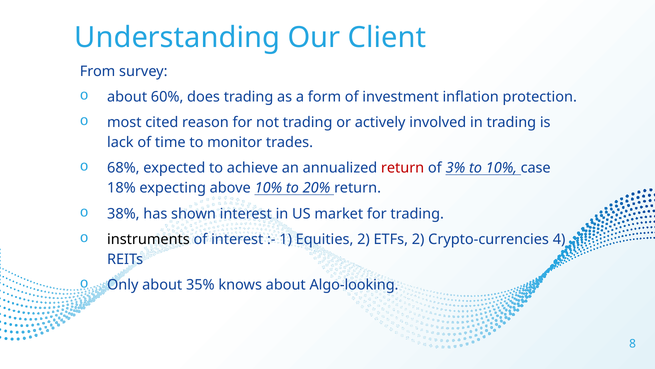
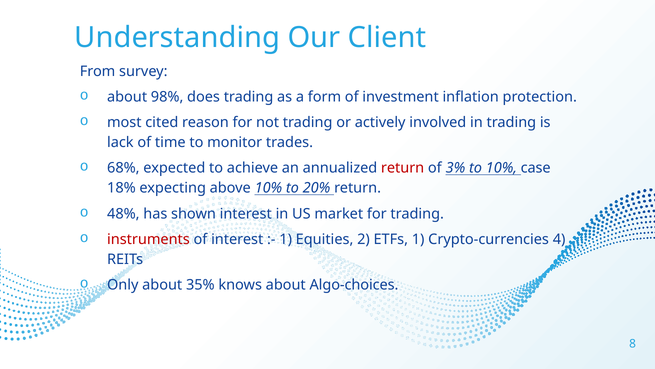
60%: 60% -> 98% (167, 97)
38%: 38% -> 48% (123, 213)
instruments colour: black -> red (148, 239)
ETFs 2: 2 -> 1 (418, 239)
Algo-looking: Algo-looking -> Algo-choices (354, 285)
